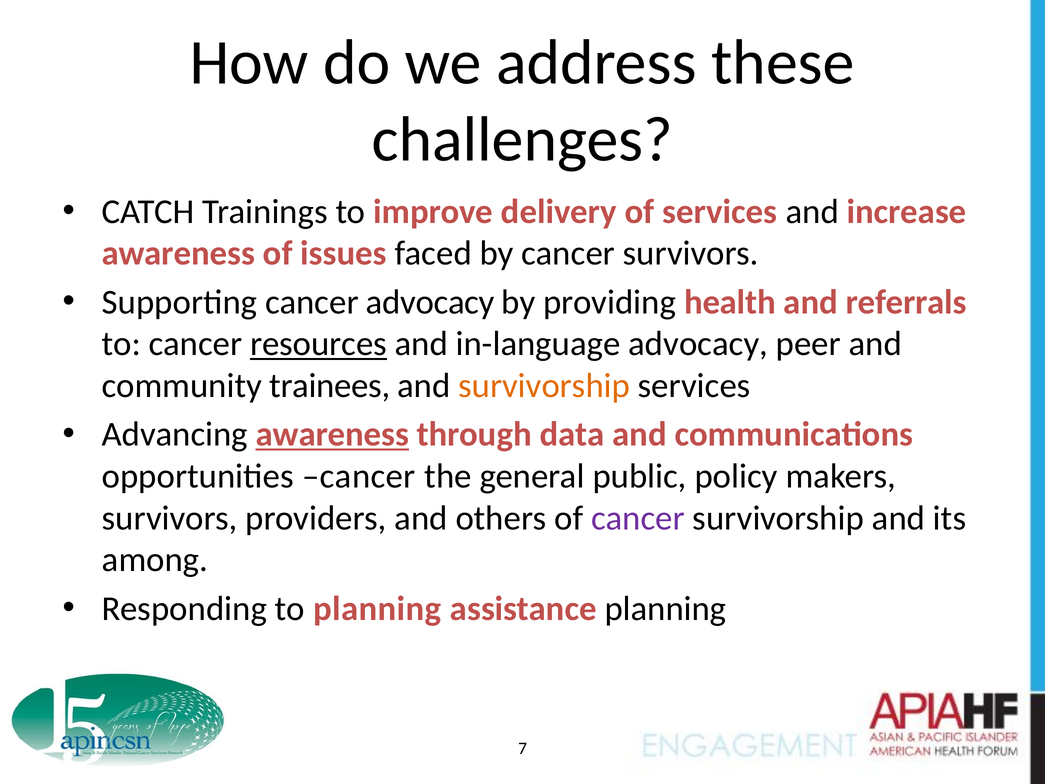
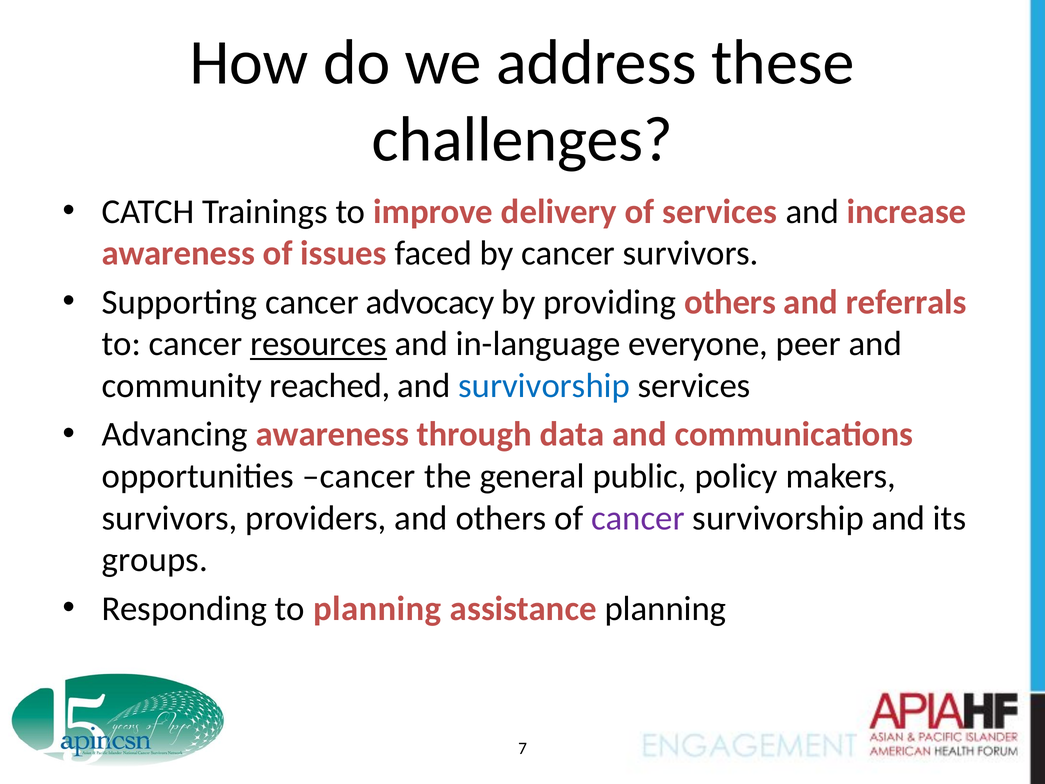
providing health: health -> others (730, 302)
in-language advocacy: advocacy -> everyone (698, 344)
trainees: trainees -> reached (330, 386)
survivorship colour: orange -> blue (544, 386)
awareness underline: present -> none (332, 434)
among: among -> groups (155, 560)
